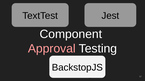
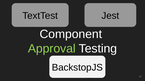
Approval colour: pink -> light green (52, 49)
